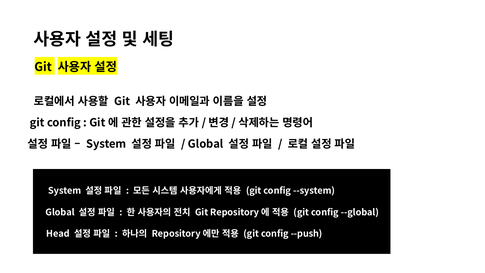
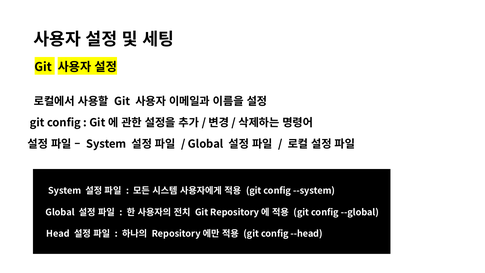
--push: --push -> --head (307, 234)
